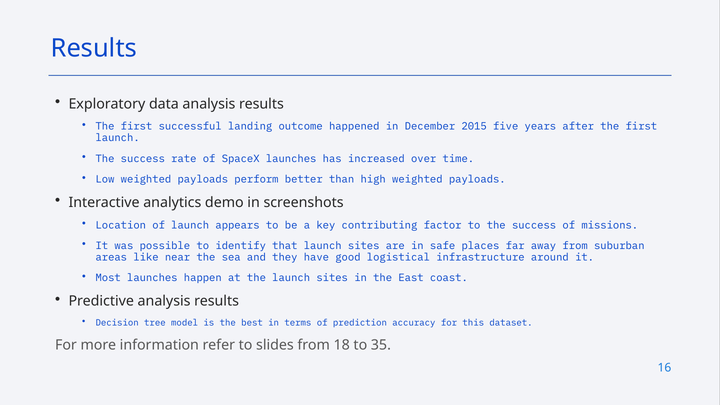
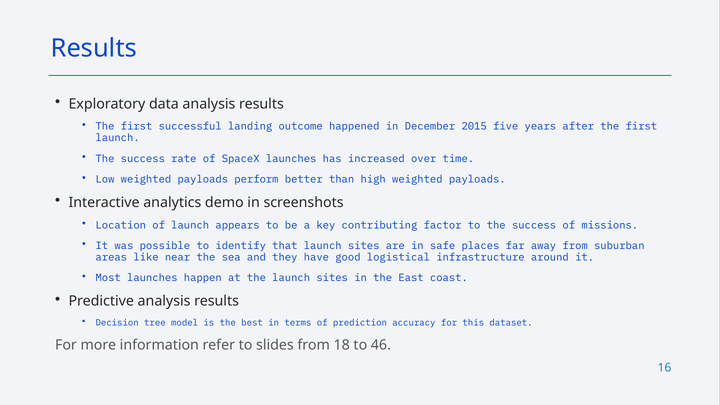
35: 35 -> 46 (381, 345)
